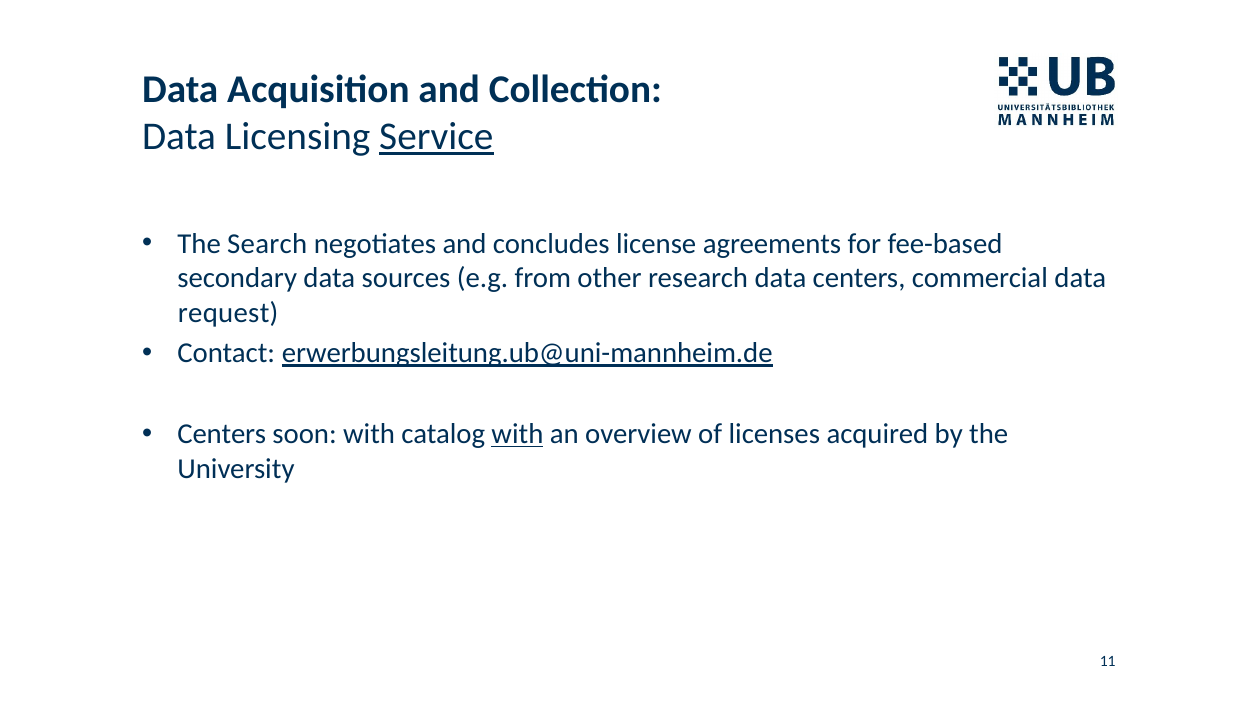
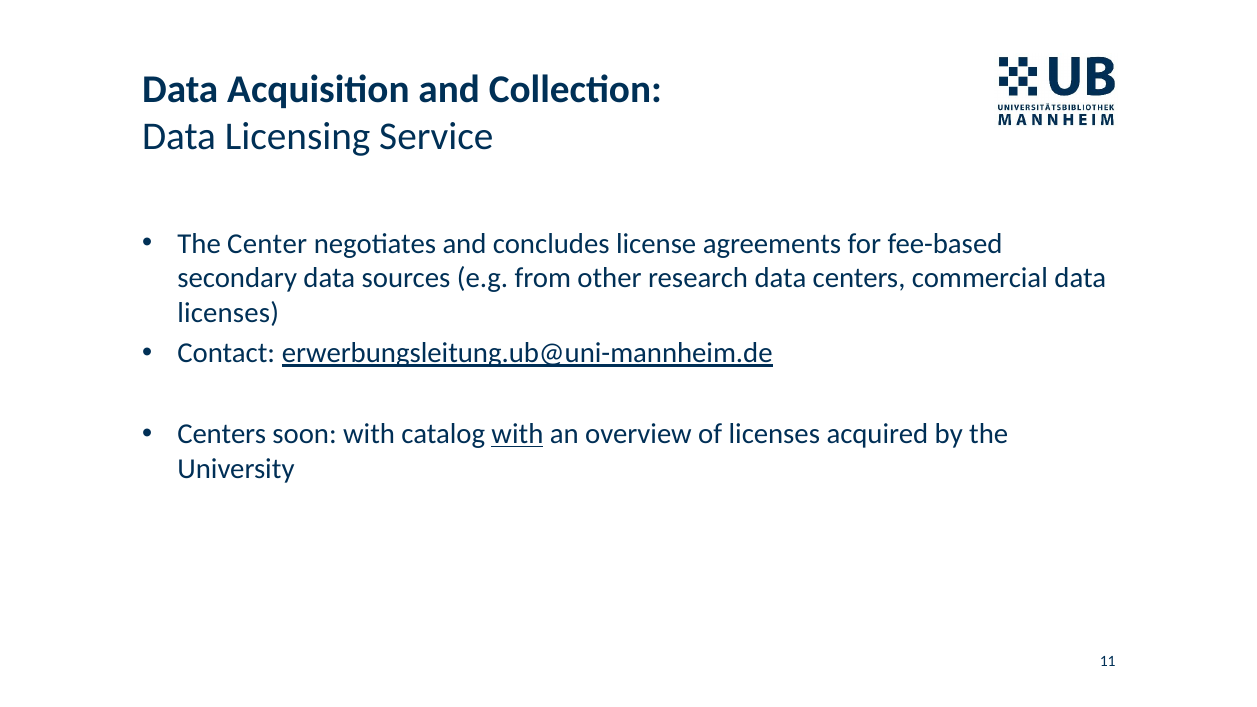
Service underline: present -> none (436, 137)
Search: Search -> Center (267, 244)
request: request -> licenses (228, 313)
